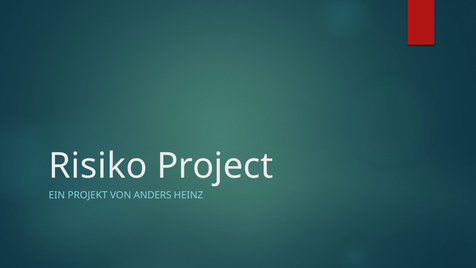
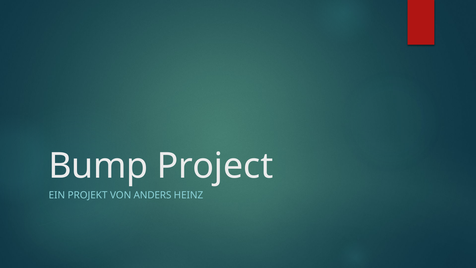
Risiko: Risiko -> Bump (98, 166)
